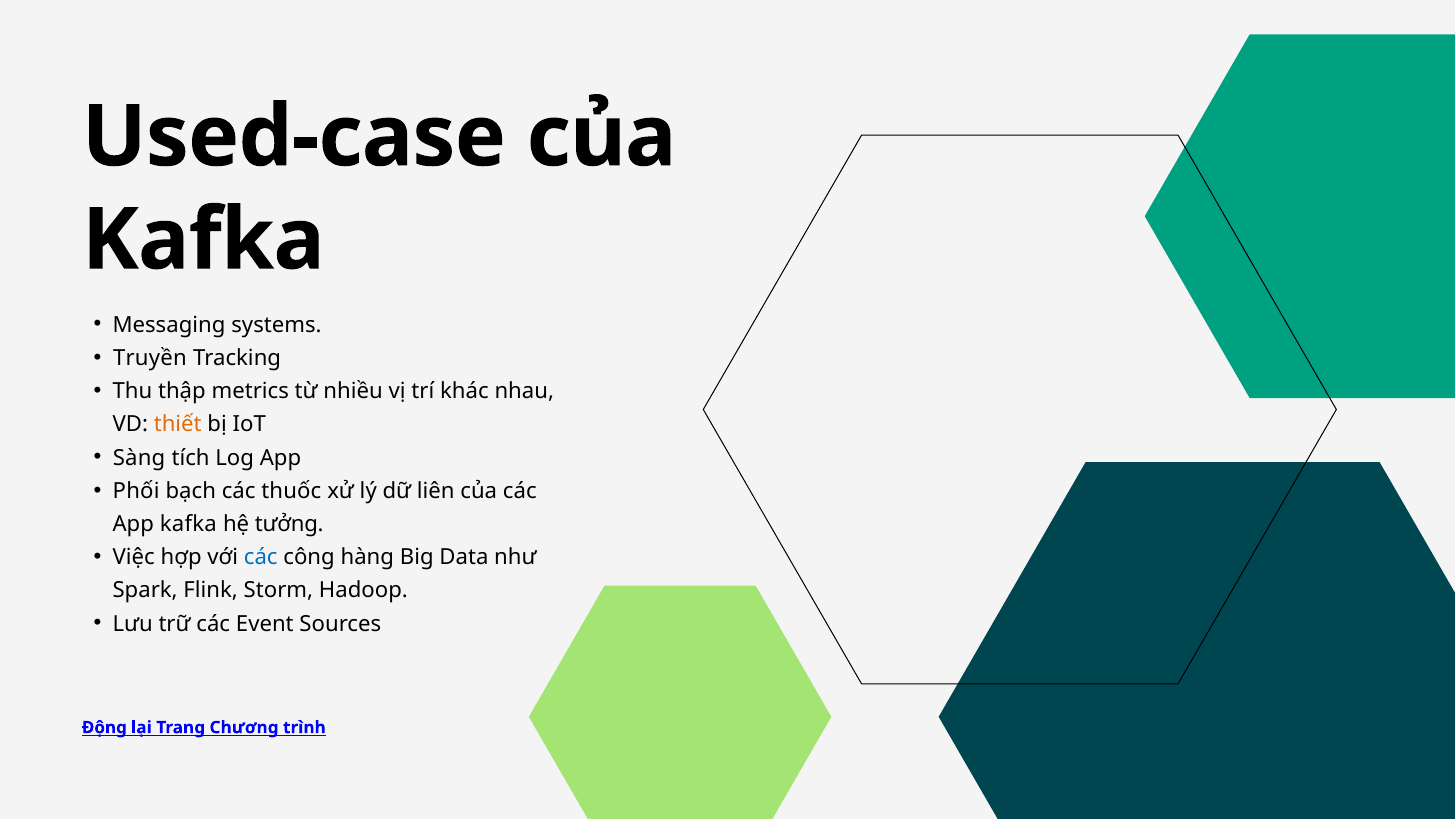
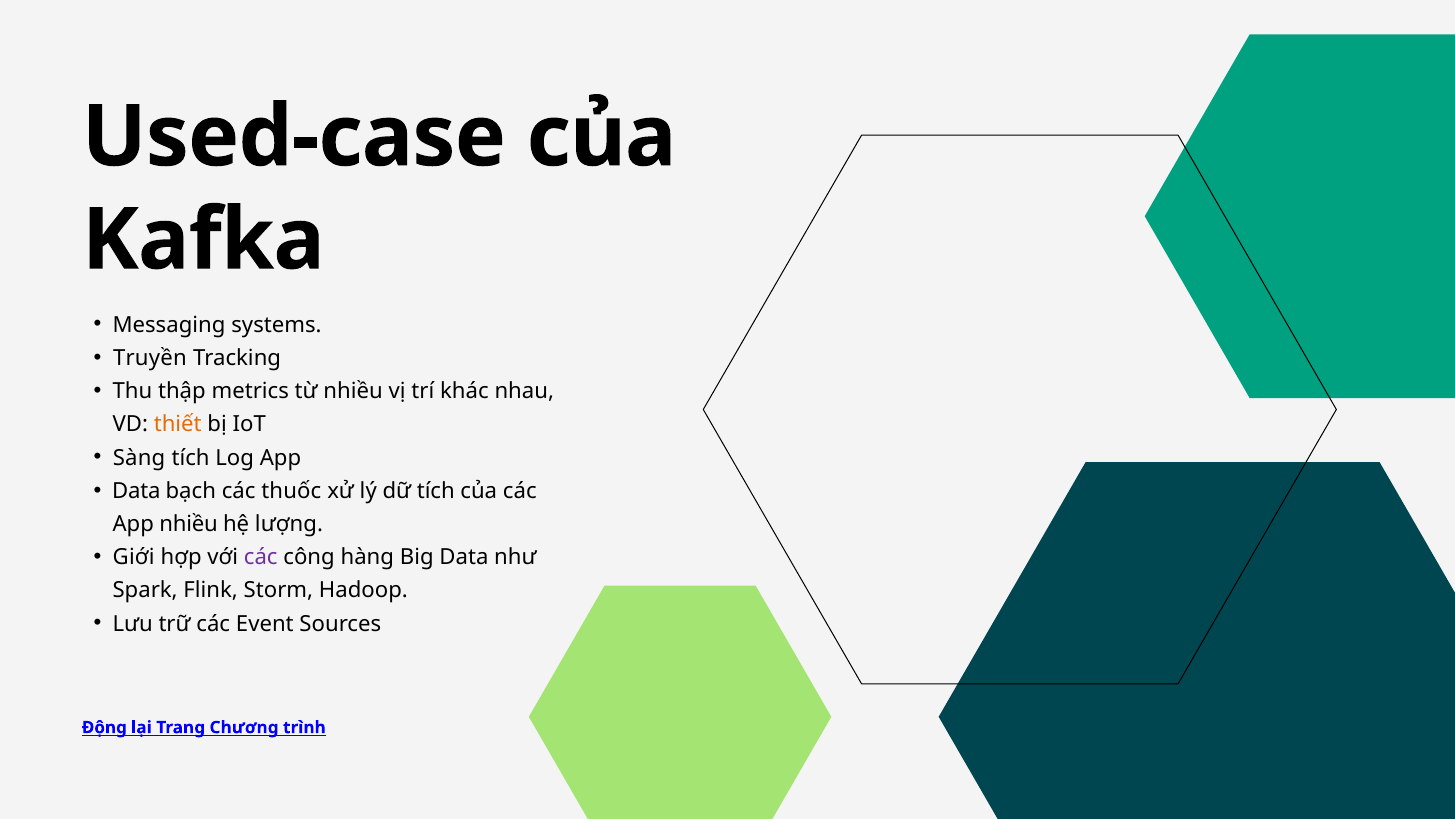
Phối: Phối -> Data (136, 491)
dữ liên: liên -> tích (436, 491)
App kafka: kafka -> nhiều (189, 524)
tưởng: tưởng -> lượng (289, 524)
Việc: Việc -> Giới (134, 557)
các colour: blue -> purple (261, 557)
